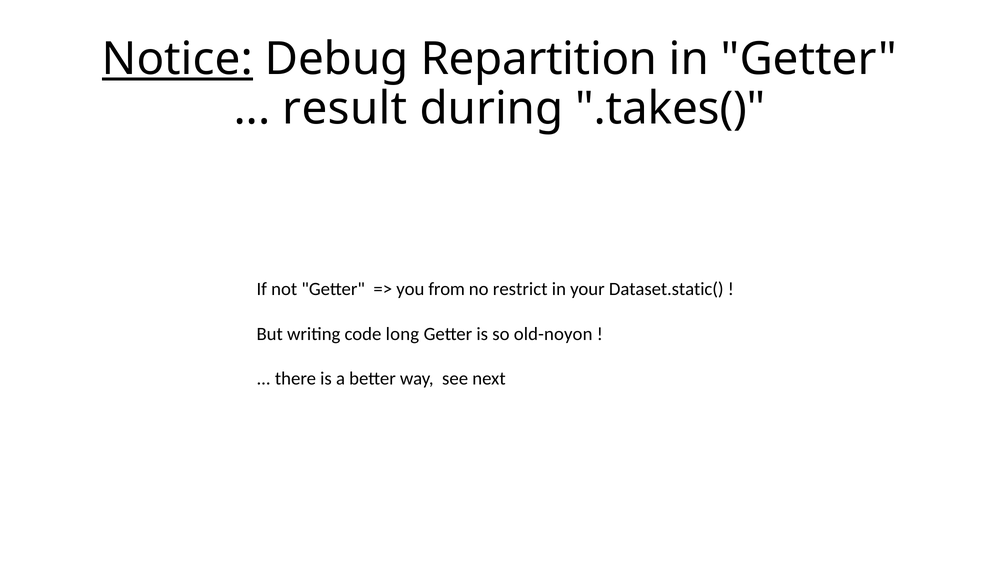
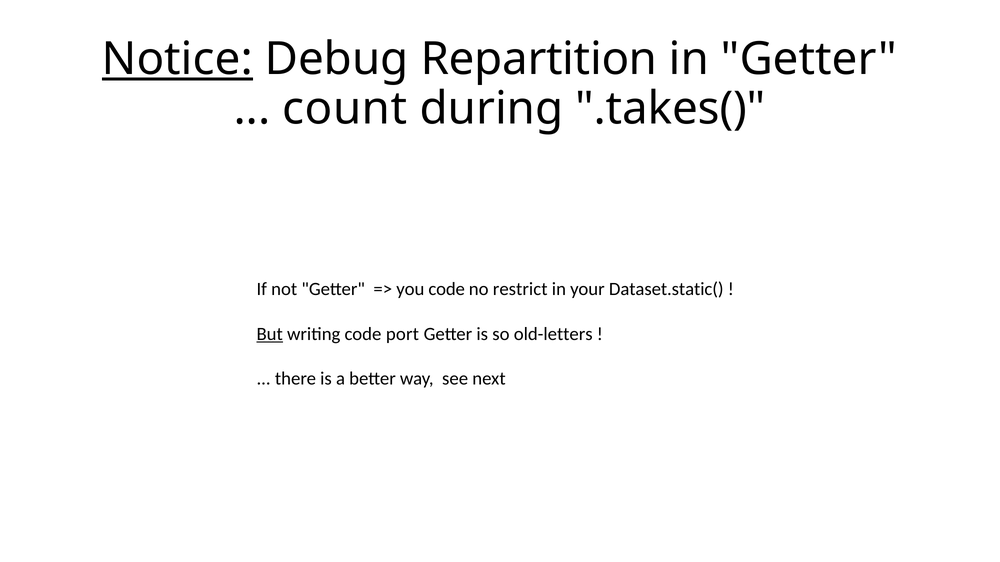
result: result -> count (345, 109)
you from: from -> code (447, 289)
But underline: none -> present (270, 334)
long: long -> port (402, 334)
old-noyon: old-noyon -> old-letters (553, 334)
